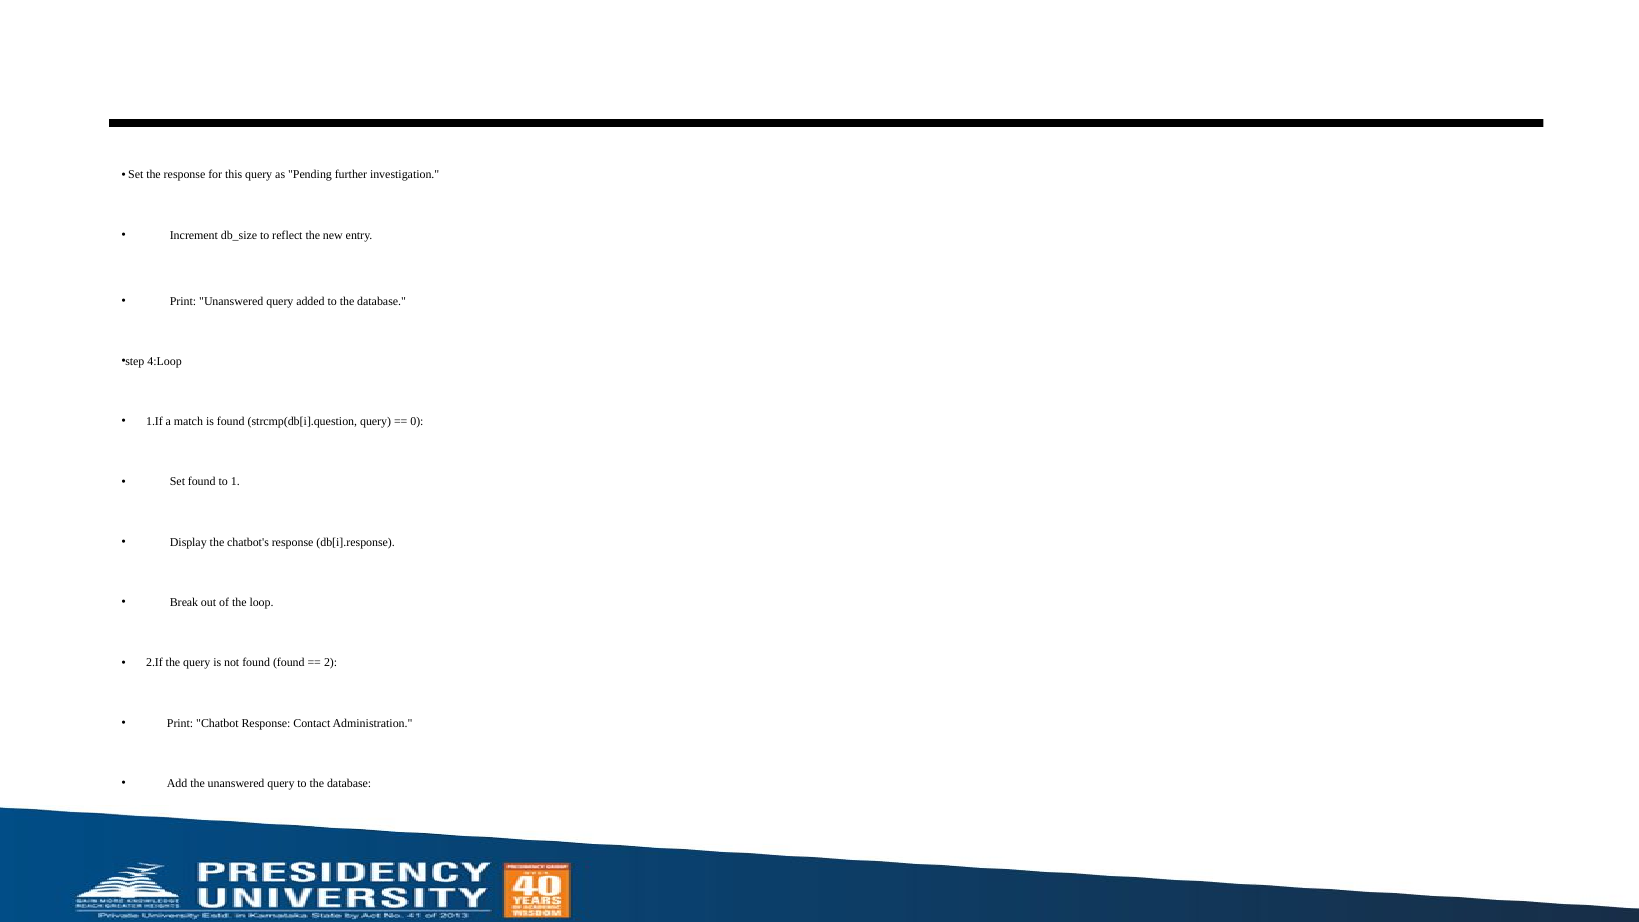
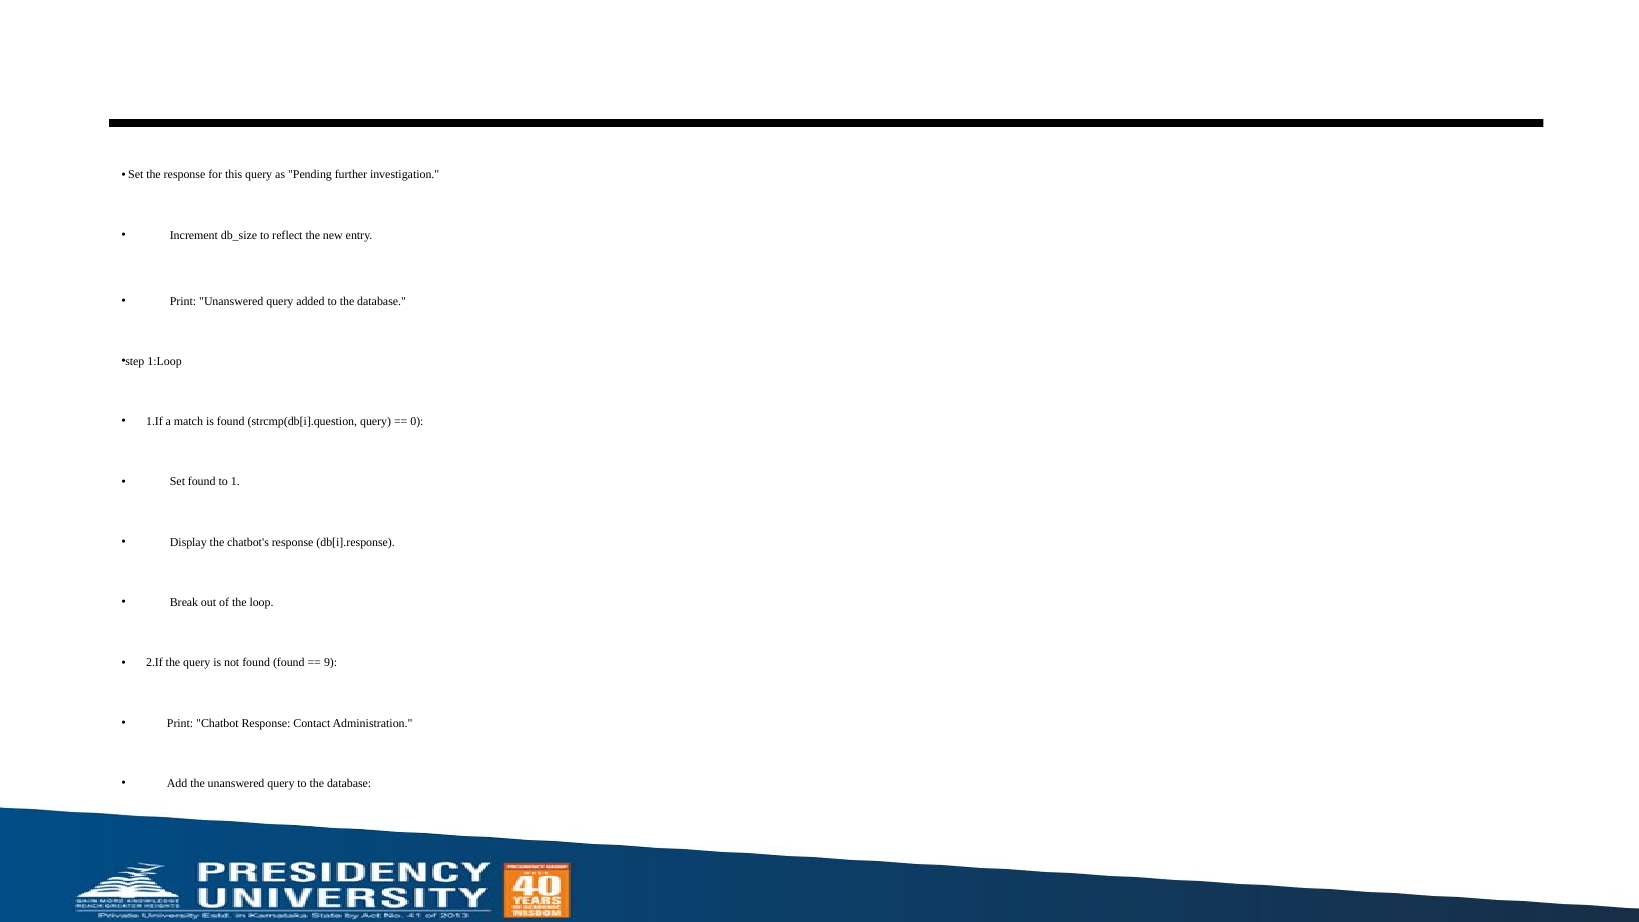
4:Loop: 4:Loop -> 1:Loop (165, 361)
2: 2 -> 9 (331, 663)
